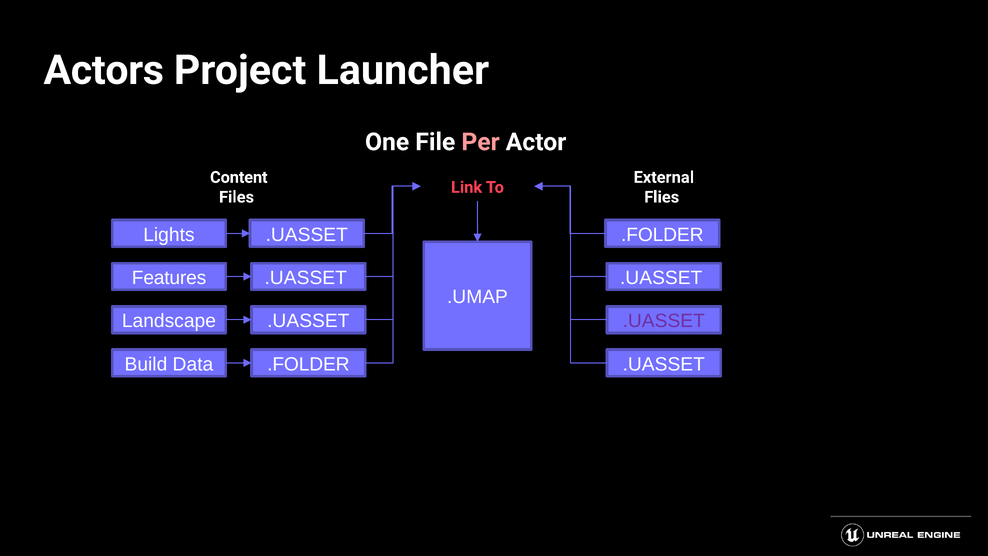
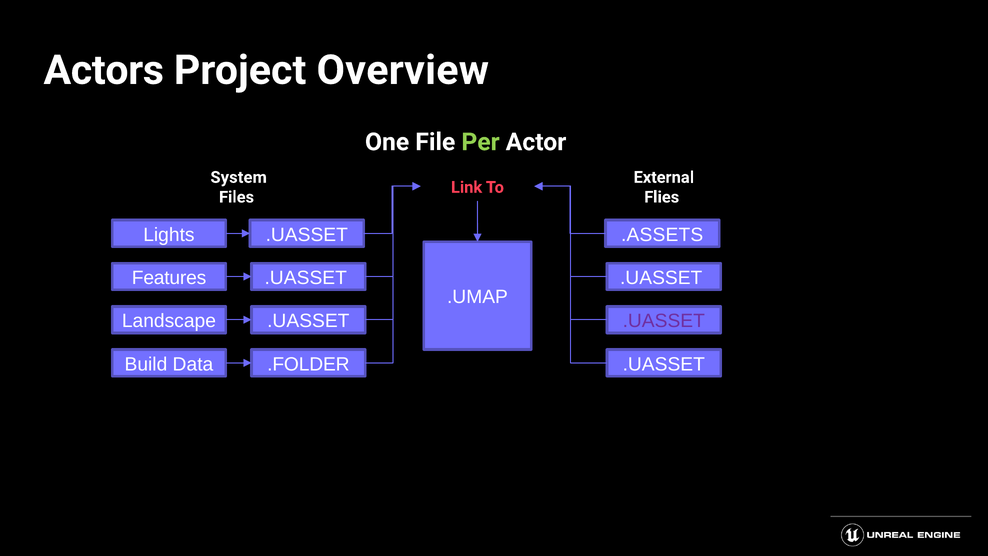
Launcher: Launcher -> Overview (403, 70)
Per colour: pink -> light green (481, 142)
Content: Content -> System (239, 177)
.FOLDER: .FOLDER -> .ASSETS (662, 235)
